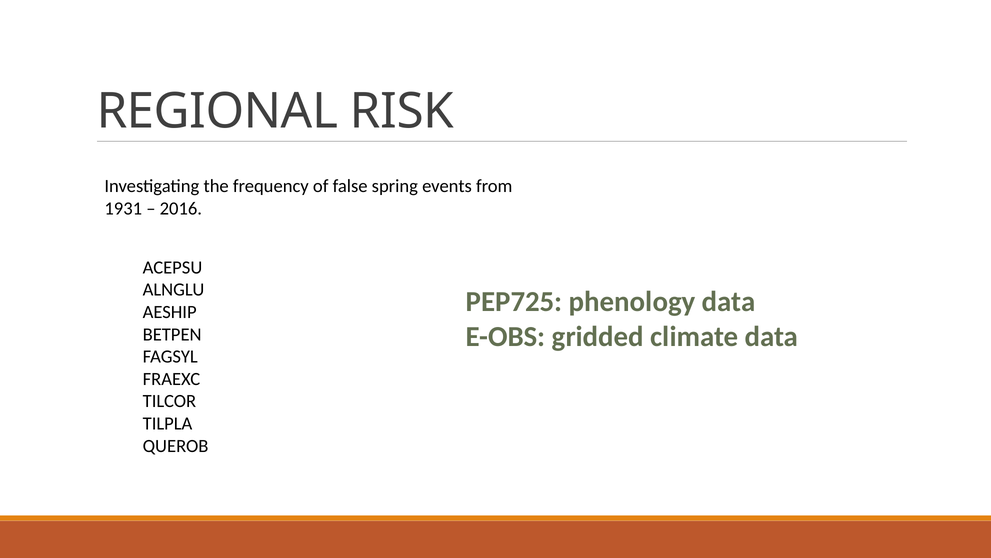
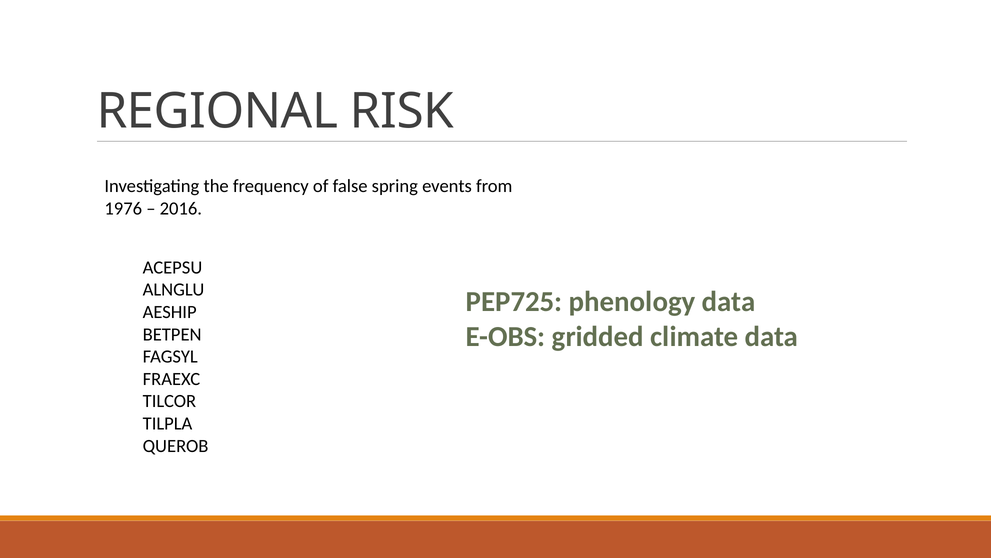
1931: 1931 -> 1976 (123, 208)
